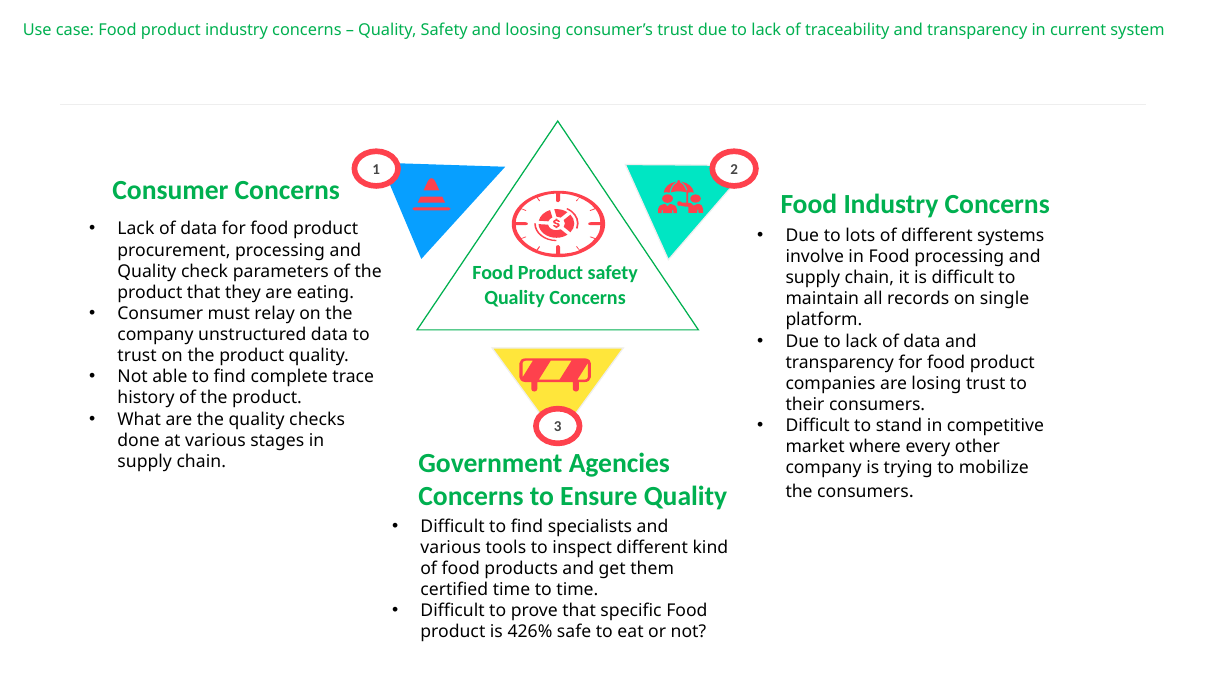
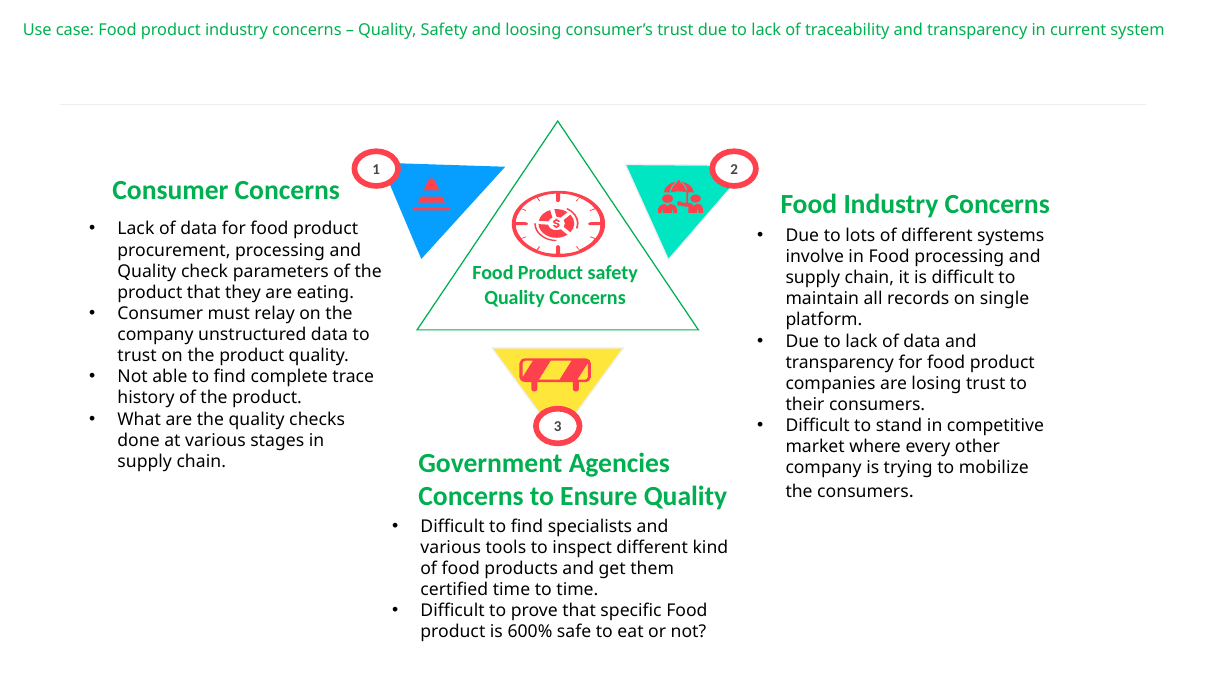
426%: 426% -> 600% (530, 631)
